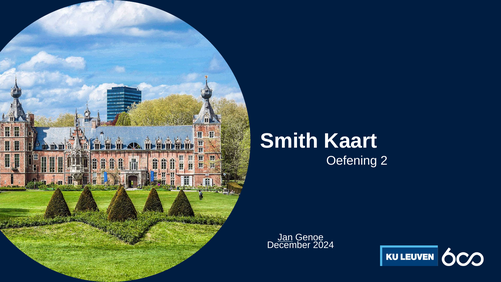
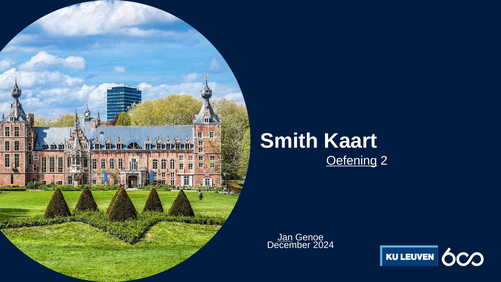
Oefening underline: none -> present (352, 161)
